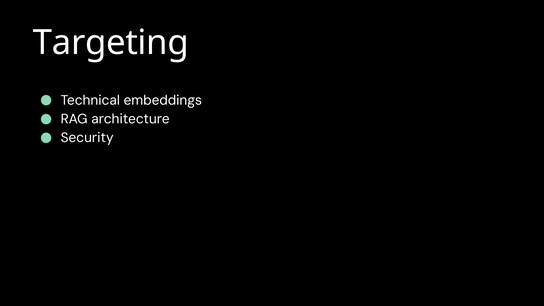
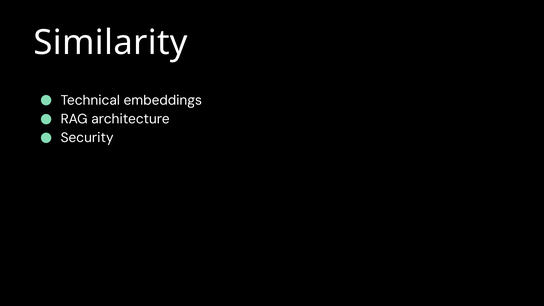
Targeting: Targeting -> Similarity (111, 43)
